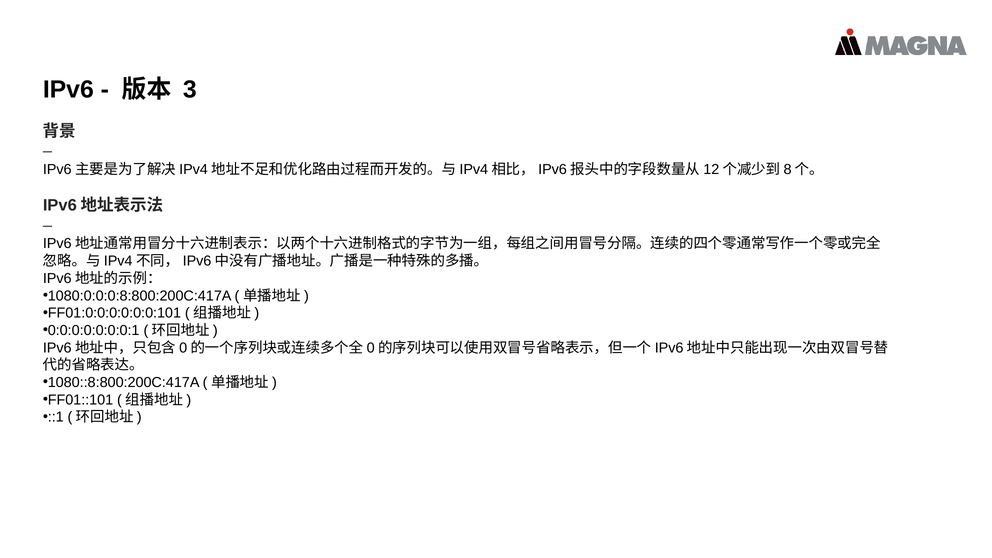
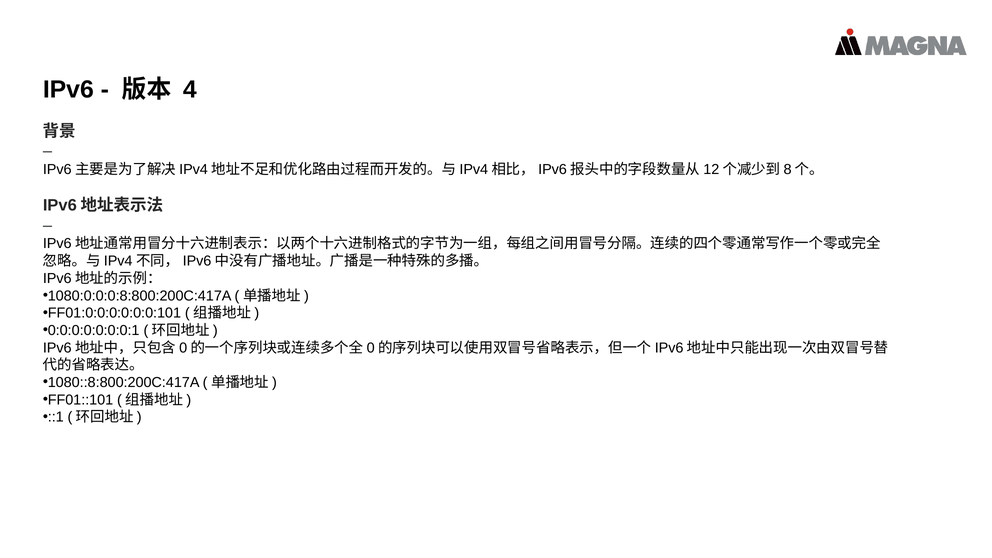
3: 3 -> 4 (190, 90)
